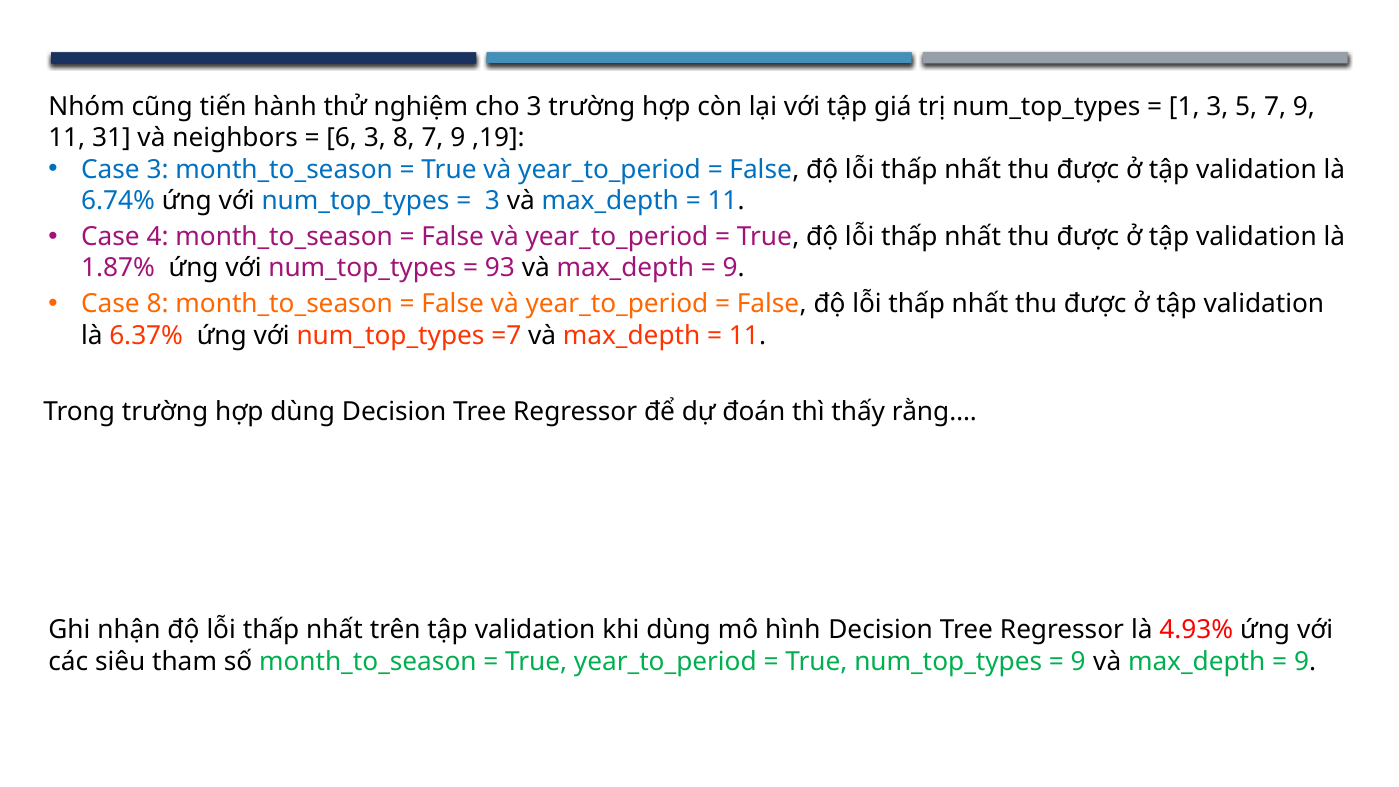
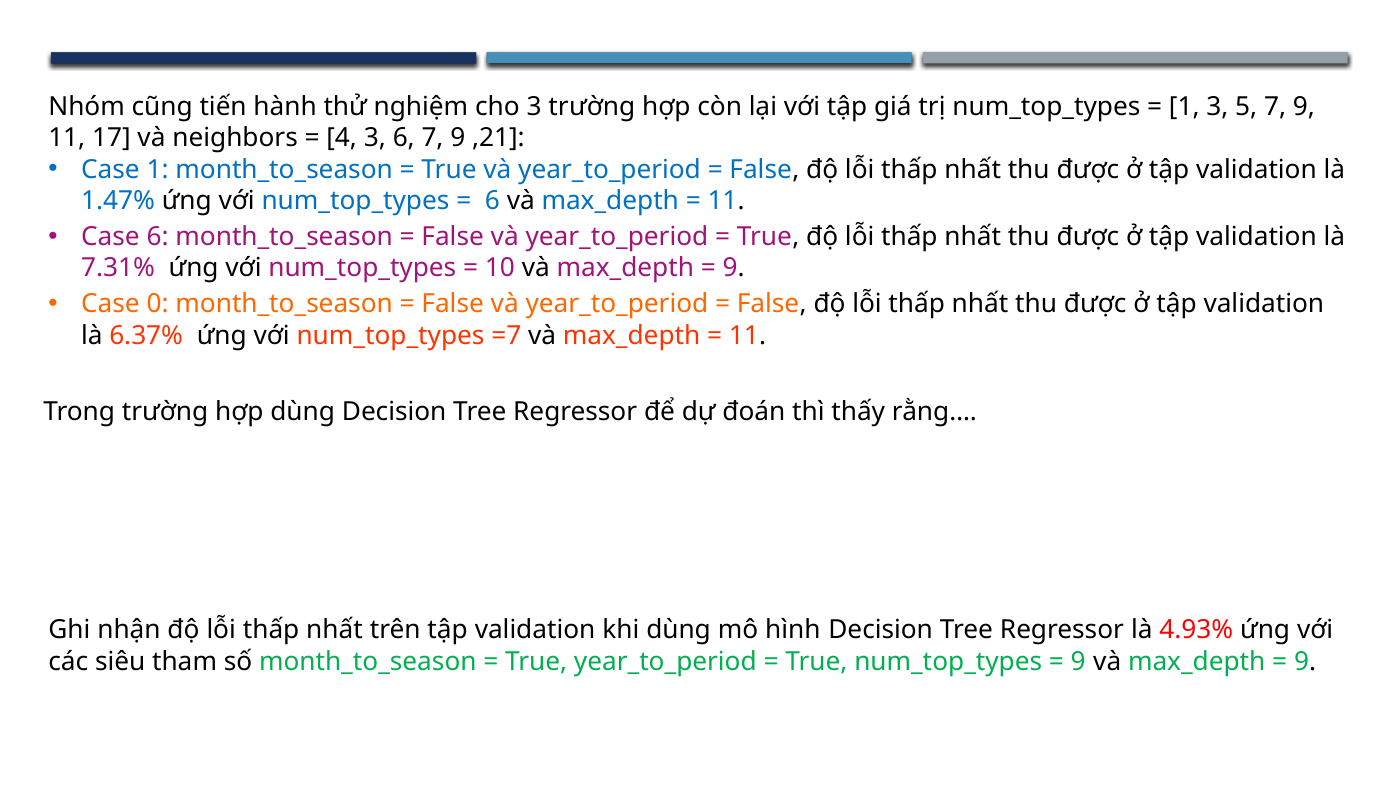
31: 31 -> 17 (111, 138)
6: 6 -> 4 (342, 138)
3 8: 8 -> 6 (404, 138)
,19: ,19 -> ,21 (498, 138)
Case 3: 3 -> 1 (158, 170)
6.74%: 6.74% -> 1.47% (118, 201)
3: 3 -> 6 (492, 201)
Case 4: 4 -> 6 (158, 237)
1.87%: 1.87% -> 7.31% (118, 268)
93: 93 -> 10 (500, 268)
Case 8: 8 -> 0 (158, 304)
